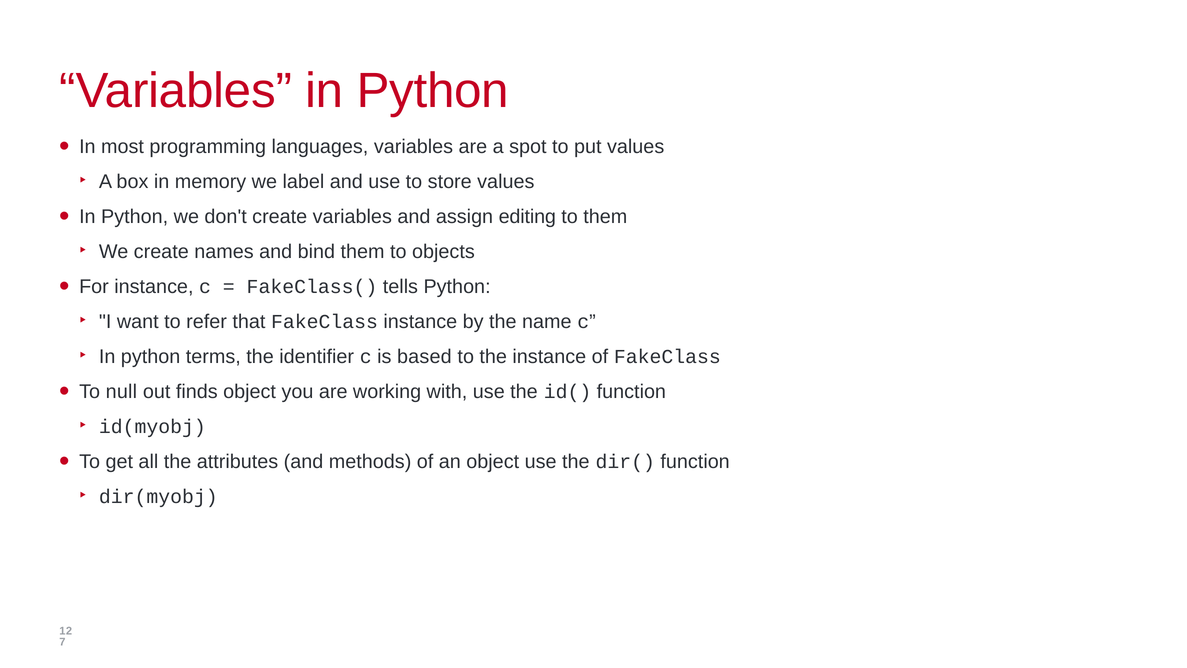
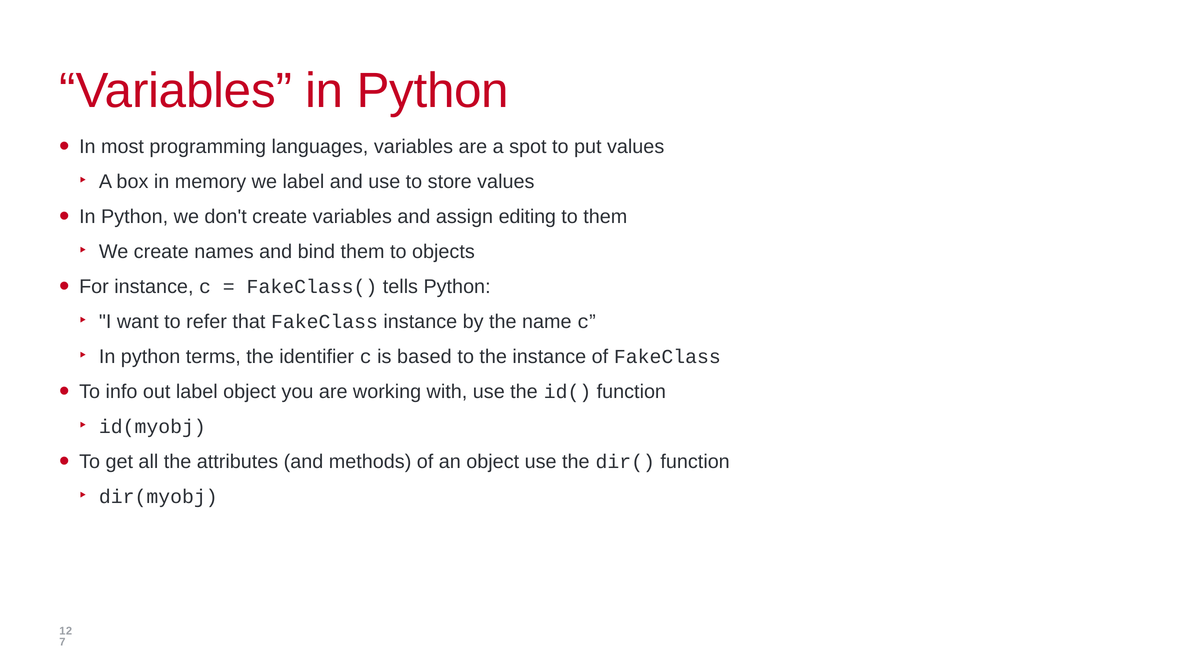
null: null -> info (121, 391)
out finds: finds -> label (197, 391)
